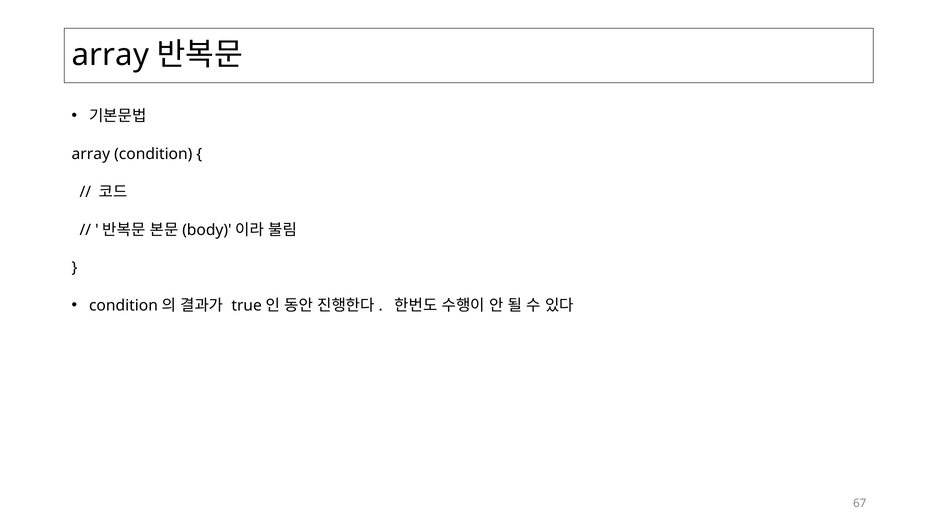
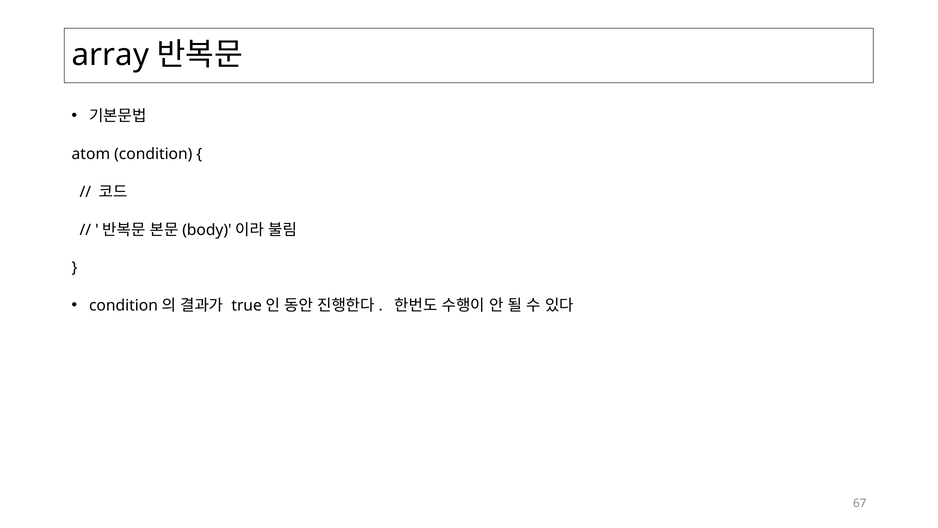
array: array -> atom (91, 154)
